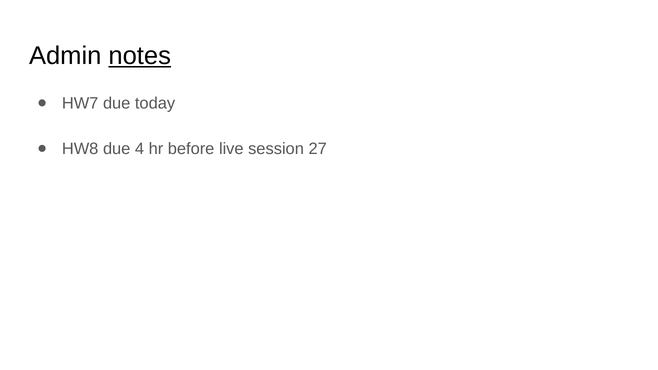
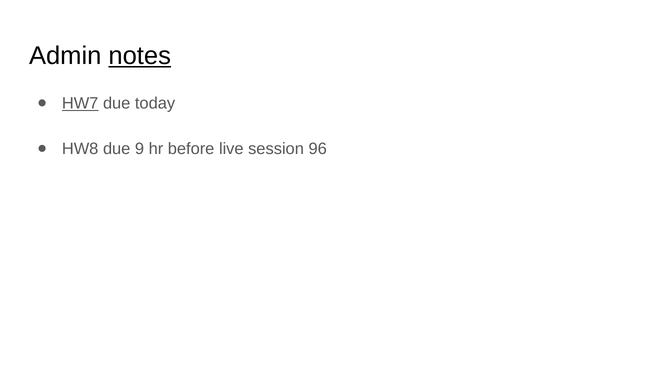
HW7 underline: none -> present (80, 103)
4: 4 -> 9 (139, 149)
27: 27 -> 96 (318, 149)
